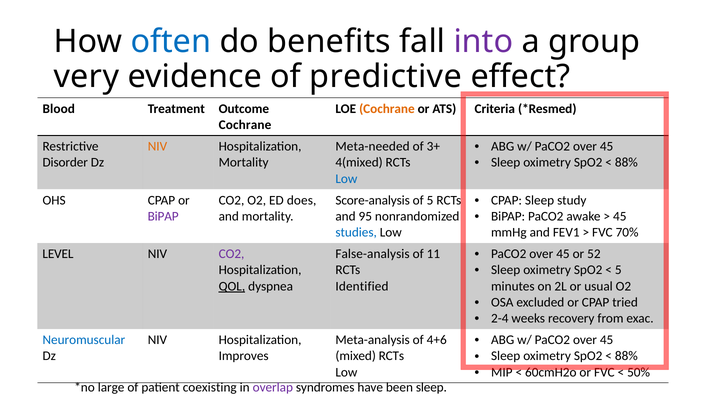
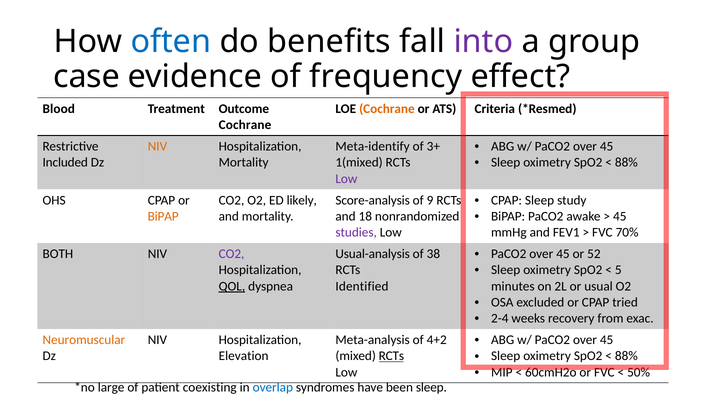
very: very -> case (87, 77)
predictive: predictive -> frequency (386, 77)
Meta-needed: Meta-needed -> Meta-identify (373, 146)
Disorder: Disorder -> Included (65, 163)
4(mixed: 4(mixed -> 1(mixed (359, 163)
Low colour: blue -> purple (346, 179)
does: does -> likely (302, 200)
of 5: 5 -> 9 (430, 200)
BiPAP colour: purple -> orange (163, 216)
95: 95 -> 18 (365, 216)
studies colour: blue -> purple (356, 233)
LEVEL: LEVEL -> BOTH (58, 254)
False-analysis: False-analysis -> Usual-analysis (373, 254)
11: 11 -> 38 (433, 254)
Neuromuscular colour: blue -> orange (84, 340)
4+6: 4+6 -> 4+2 (437, 340)
Improves: Improves -> Elevation (244, 356)
RCTs underline: none -> present (391, 356)
overlap colour: purple -> blue (273, 387)
